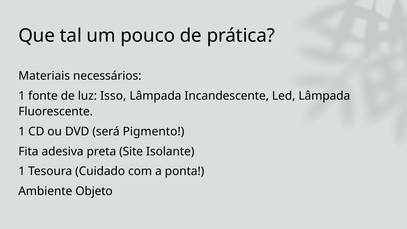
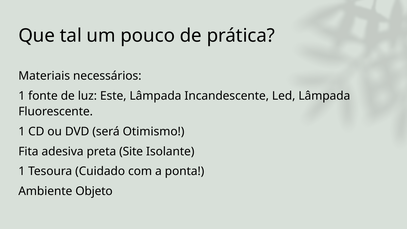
Isso: Isso -> Este (113, 96)
Pigmento: Pigmento -> Otimismo (154, 131)
